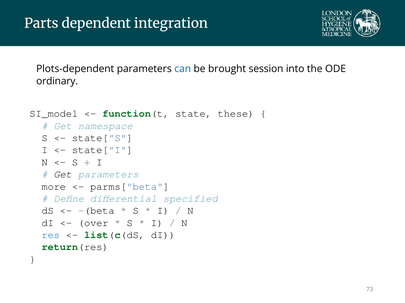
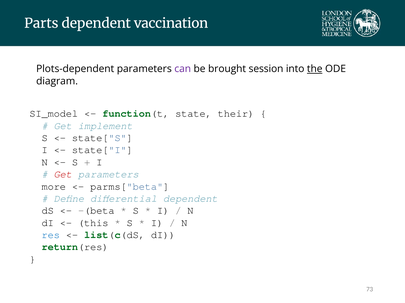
integration: integration -> vaccination (171, 23)
can colour: blue -> purple (183, 69)
the underline: none -> present (315, 69)
ordinary: ordinary -> diagram (57, 81)
these: these -> their (236, 114)
namespace: namespace -> implement (105, 126)
Get colour: black -> red (63, 175)
differential specified: specified -> dependent (190, 199)
over: over -> this (93, 223)
